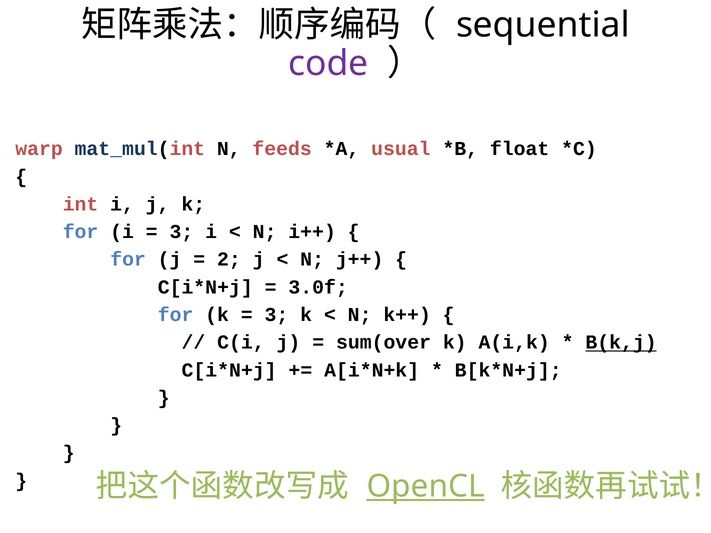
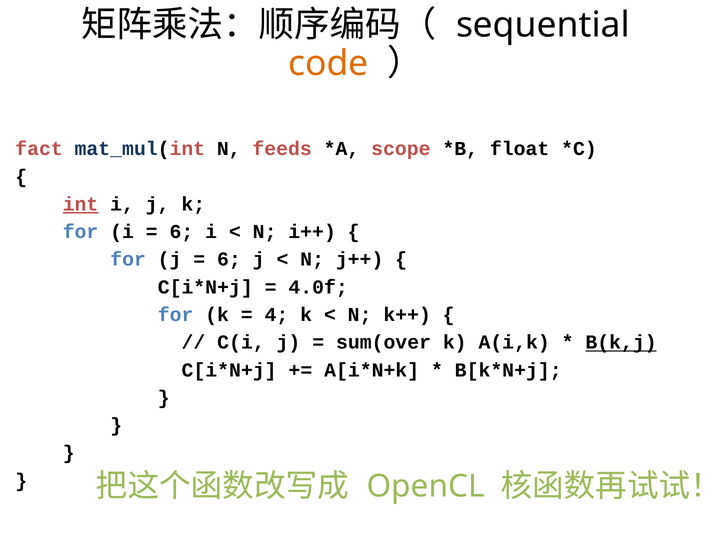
code colour: purple -> orange (328, 64)
warp: warp -> fact (39, 149)
usual: usual -> scope (401, 149)
int underline: none -> present (81, 204)
3: 3 -> 6 (181, 232)
2: 2 -> 6 (229, 260)
3.0f: 3.0f -> 4.0f (318, 287)
3: 3 -> 4 (276, 315)
OpenCL underline: present -> none (426, 487)
